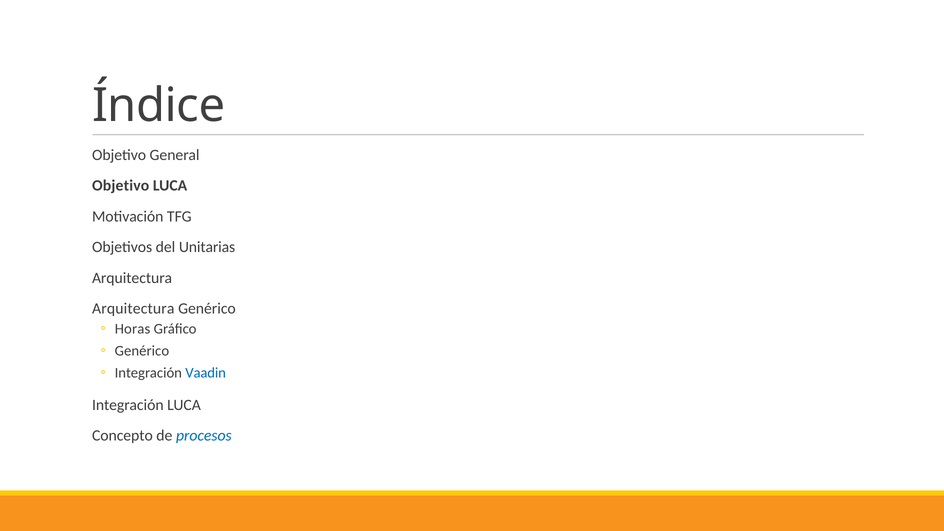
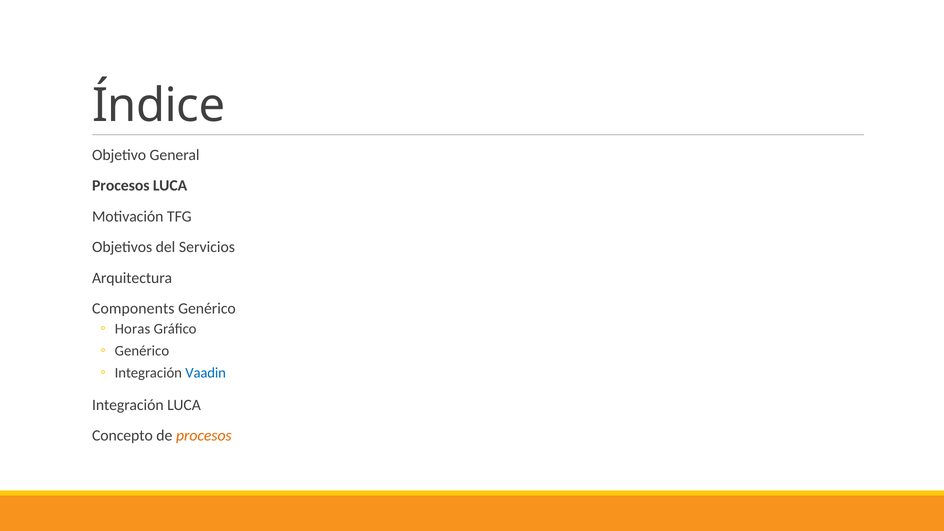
Objetivo: Objetivo -> Procesos (121, 186)
Unitarias: Unitarias -> Servicios (207, 247)
Arquitectura: Arquitectura -> Components (133, 309)
procesos colour: blue -> orange (204, 436)
